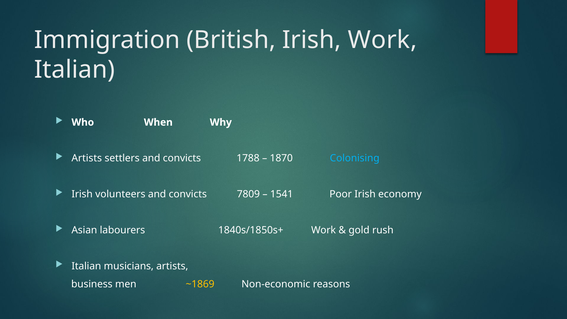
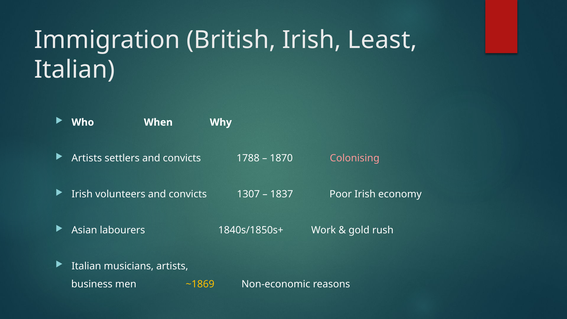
Irish Work: Work -> Least (382, 40)
Colonising colour: light blue -> pink (355, 158)
7809: 7809 -> 1307 (248, 194)
1541: 1541 -> 1837 (282, 194)
